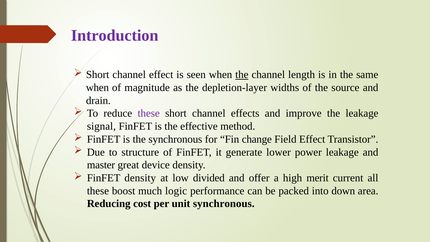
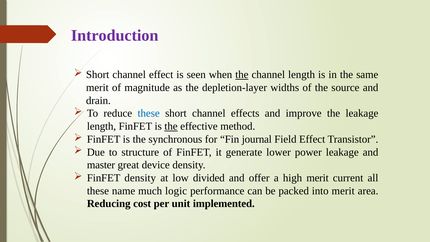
when: when -> merit (97, 88)
these colour: purple -> blue (149, 113)
signal: signal -> length (101, 126)
the underline: none -> present (171, 126)
change: change -> journal (257, 139)
boost: boost -> name (124, 191)
into down: down -> merit (343, 191)
unit synchronous: synchronous -> implemented (224, 204)
